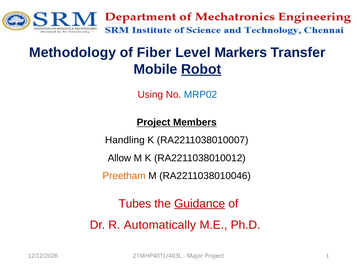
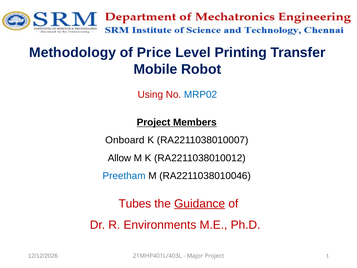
Fiber: Fiber -> Price (154, 53)
Markers: Markers -> Printing (241, 53)
Robot underline: present -> none (201, 69)
Handling: Handling -> Onboard (125, 140)
Preetham colour: orange -> blue (124, 176)
Automatically: Automatically -> Environments (160, 225)
